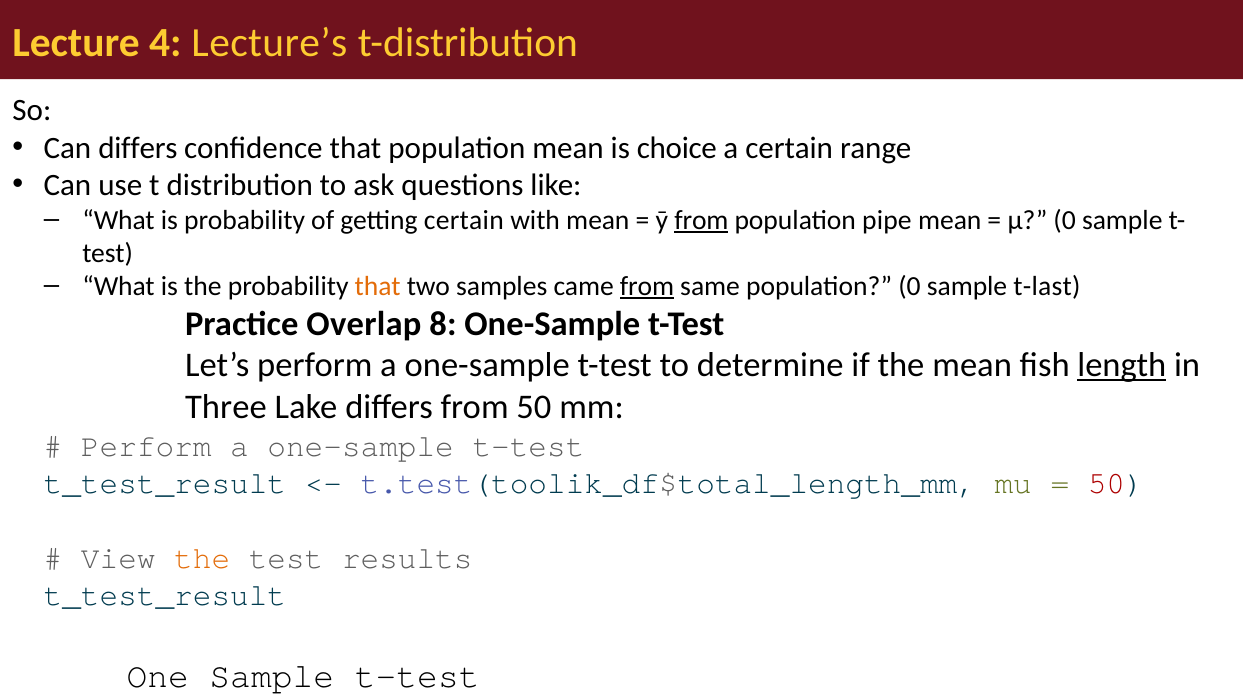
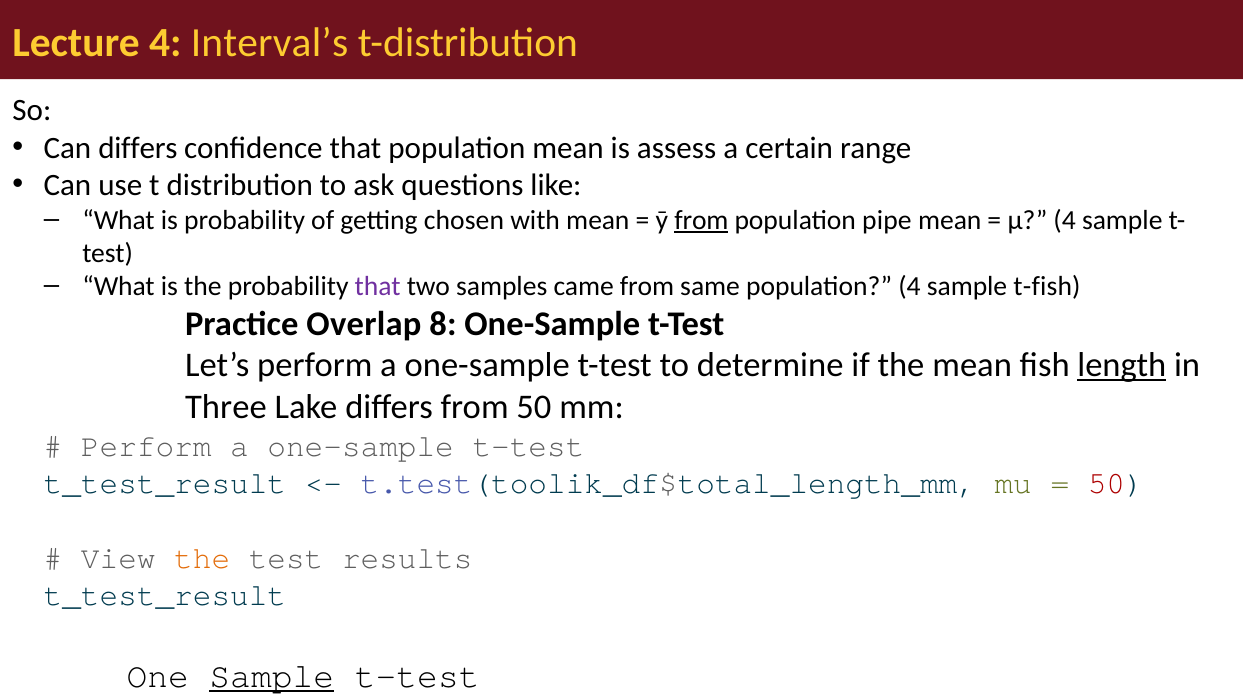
Lecture’s: Lecture’s -> Interval’s (270, 43)
choice: choice -> assess (677, 148)
getting certain: certain -> chosen (464, 220)
µ 0: 0 -> 4 (1065, 220)
that colour: orange -> purple (378, 286)
from underline: present -> none (647, 286)
population 0: 0 -> 4 (910, 286)
t-last: t-last -> t-fish (1047, 286)
Sample underline: none -> present (272, 676)
